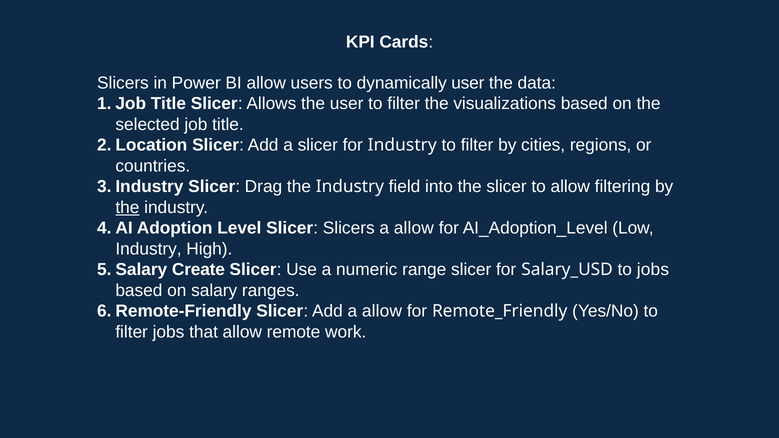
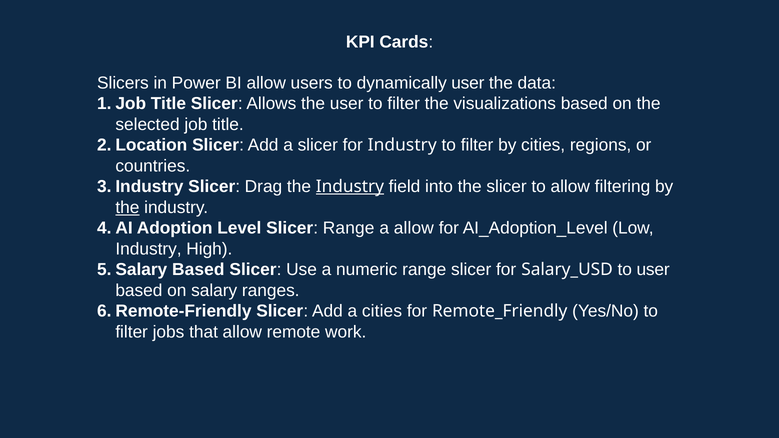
Industry underline: none -> present (350, 187)
Slicer Slicers: Slicers -> Range (349, 228)
Create: Create -> Based (198, 270)
to jobs: jobs -> user (653, 270)
Add a allow: allow -> cities (382, 311)
